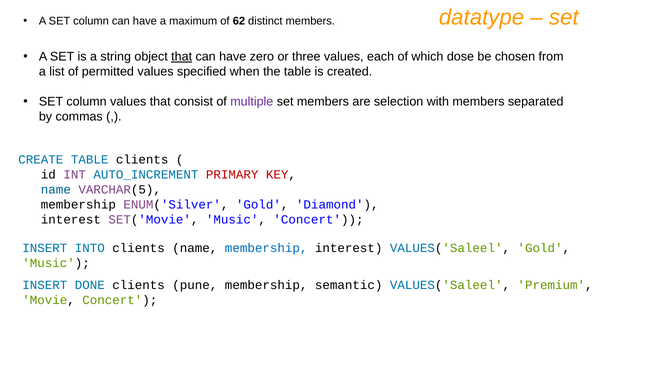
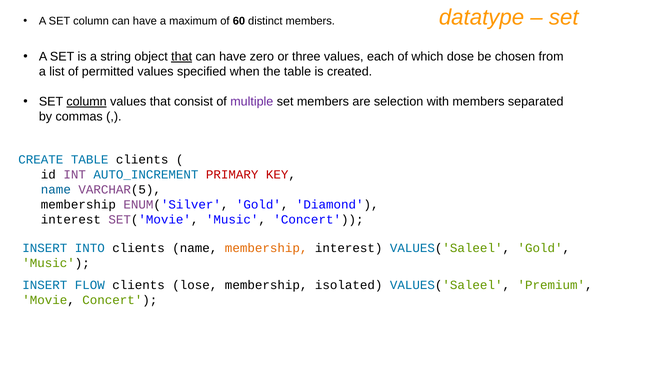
62: 62 -> 60 (239, 21)
column underline: none -> present (87, 102)
membership colour: blue -> orange (266, 248)
DONE: DONE -> FLOW (90, 285)
pune: pune -> lose (195, 285)
semantic: semantic -> isolated (349, 285)
